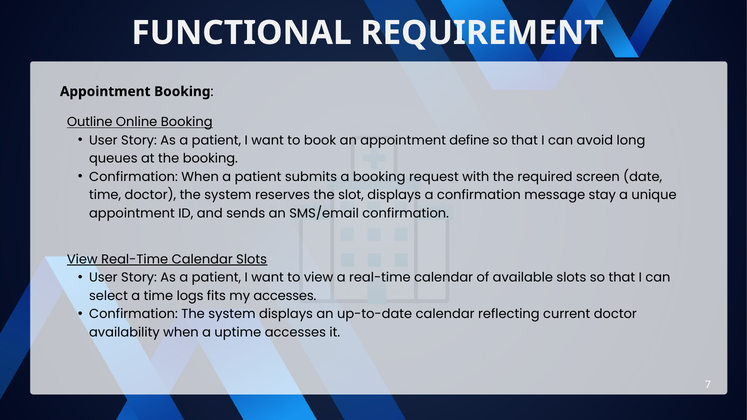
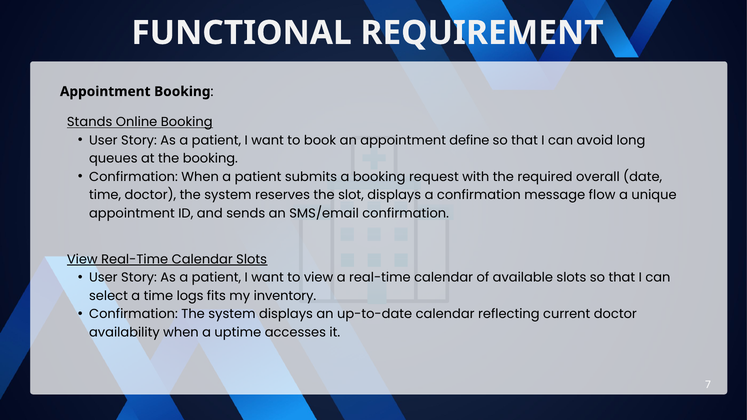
Outline: Outline -> Stands (90, 122)
screen: screen -> overall (598, 177)
stay: stay -> flow (602, 195)
my accesses: accesses -> inventory (285, 296)
